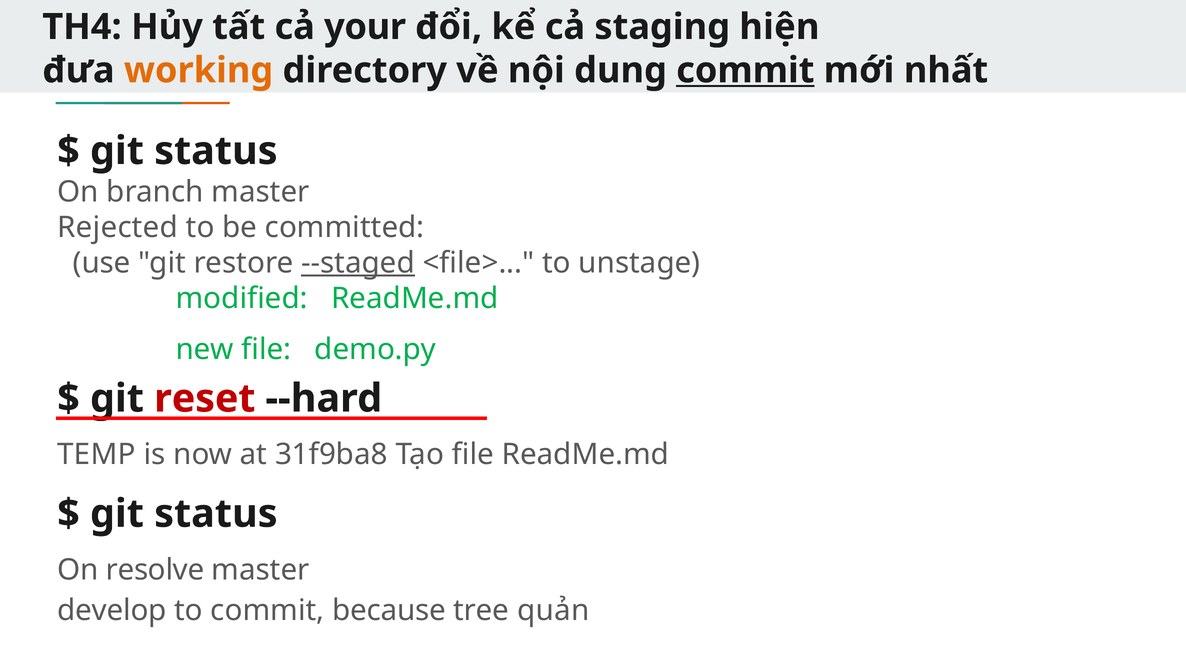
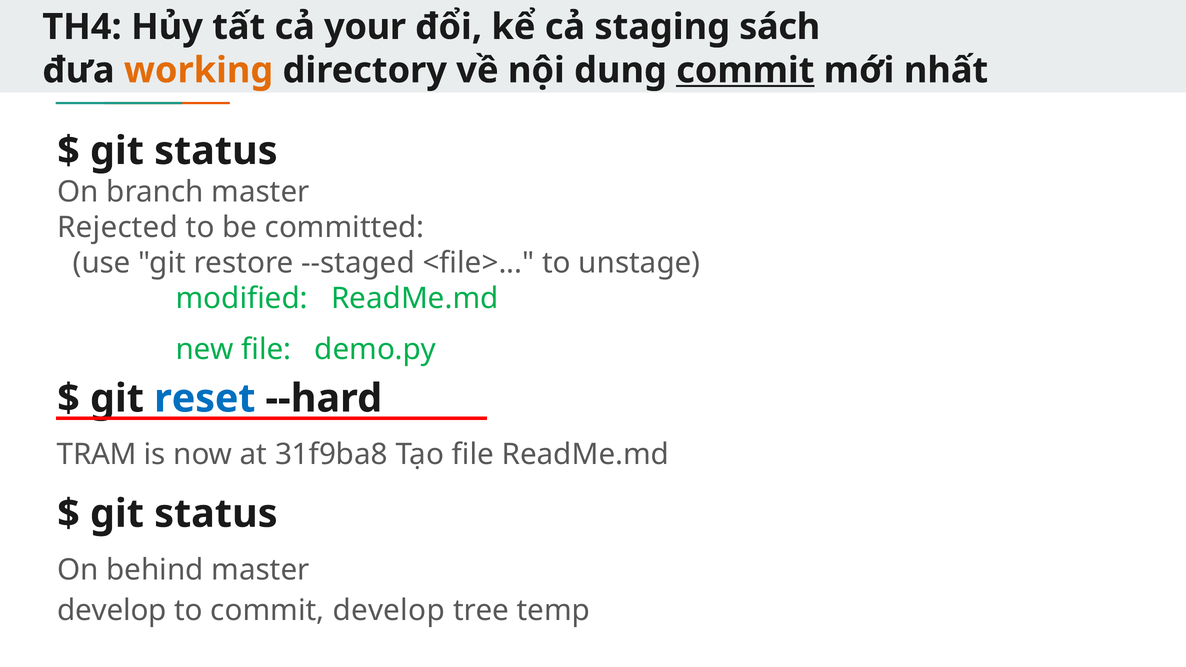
hiện: hiện -> sách (780, 27)
--staged underline: present -> none (358, 263)
reset colour: red -> blue (205, 399)
TEMP: TEMP -> TRAM (97, 455)
resolve: resolve -> behind (155, 570)
commit because: because -> develop (389, 611)
quản: quản -> temp (553, 611)
